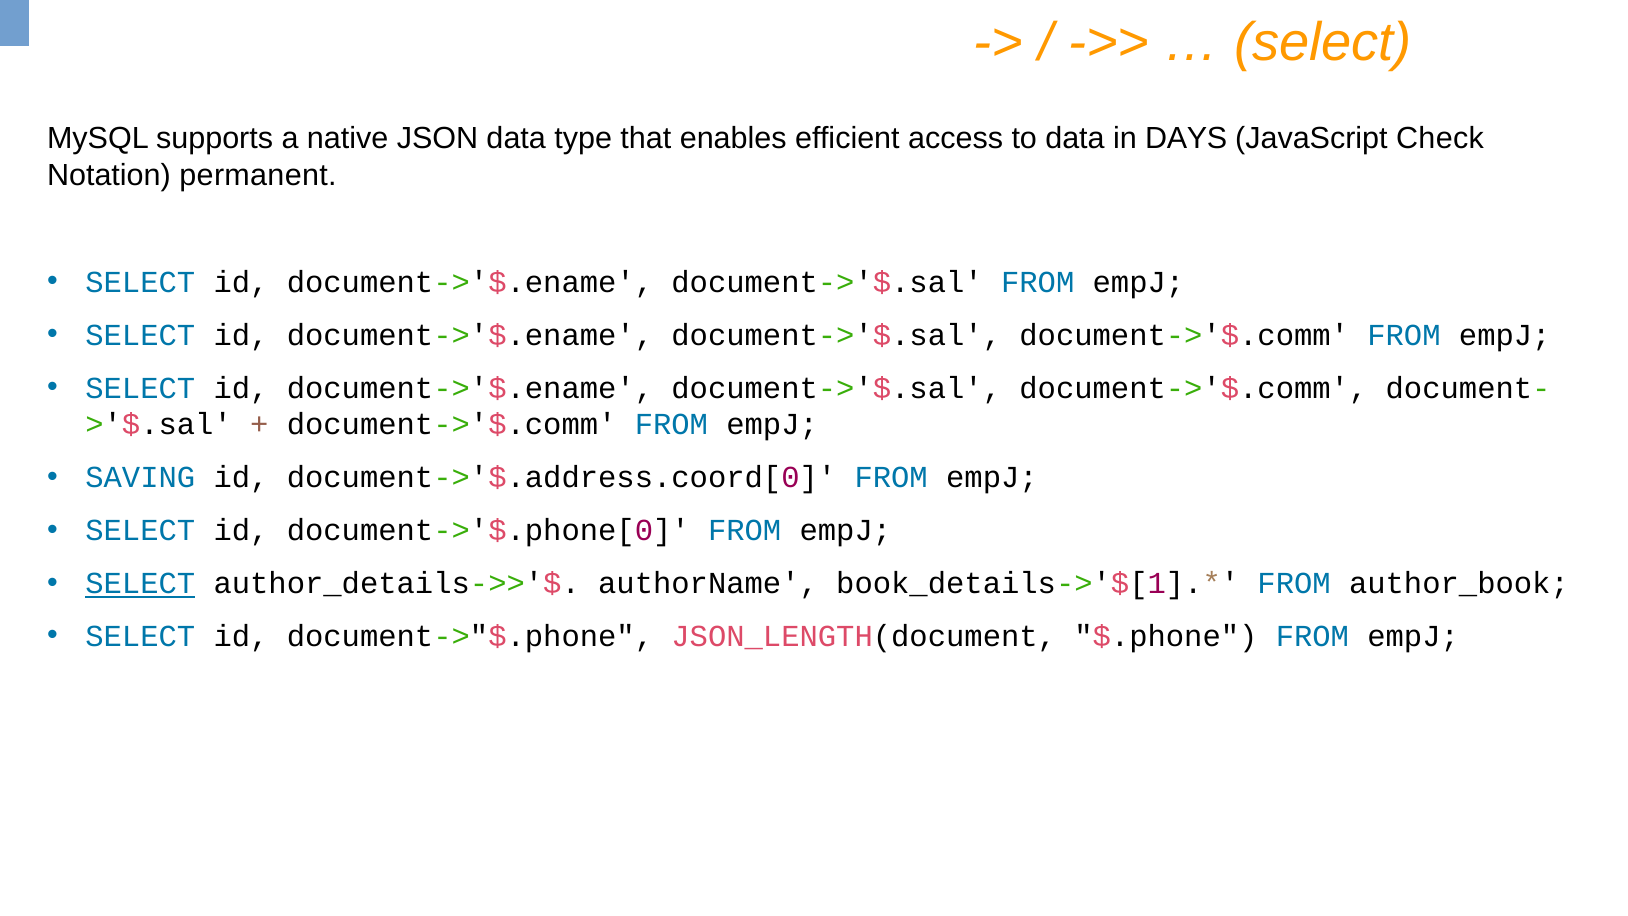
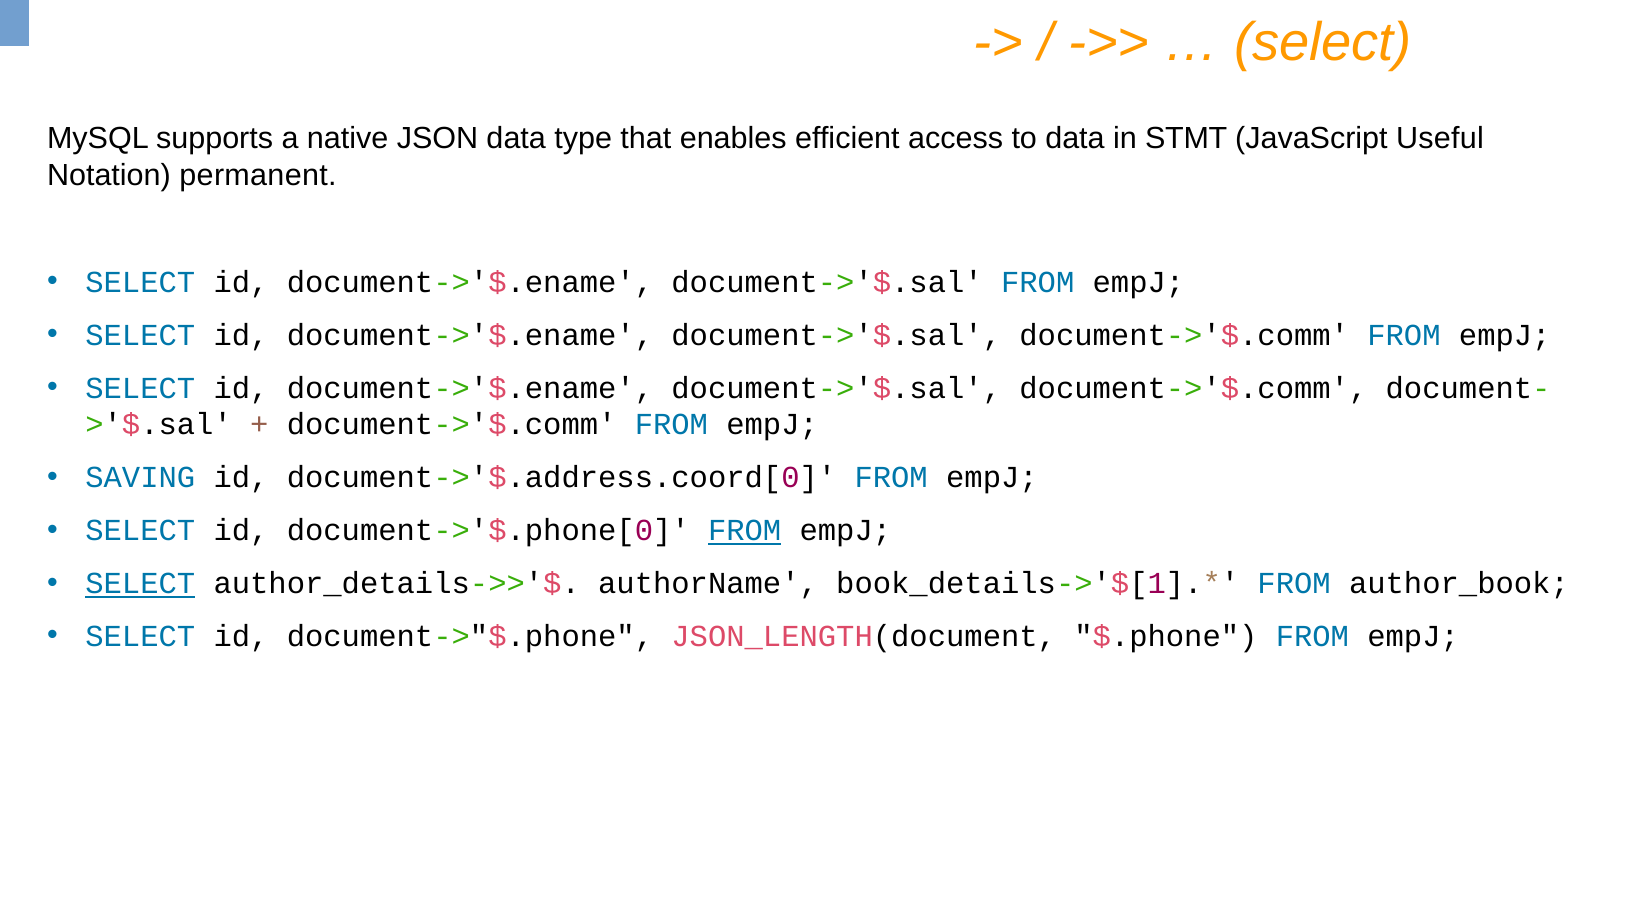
DAYS: DAYS -> STMT (1186, 138)
Check: Check -> Useful (1440, 138)
FROM underline: none -> present (745, 531)
